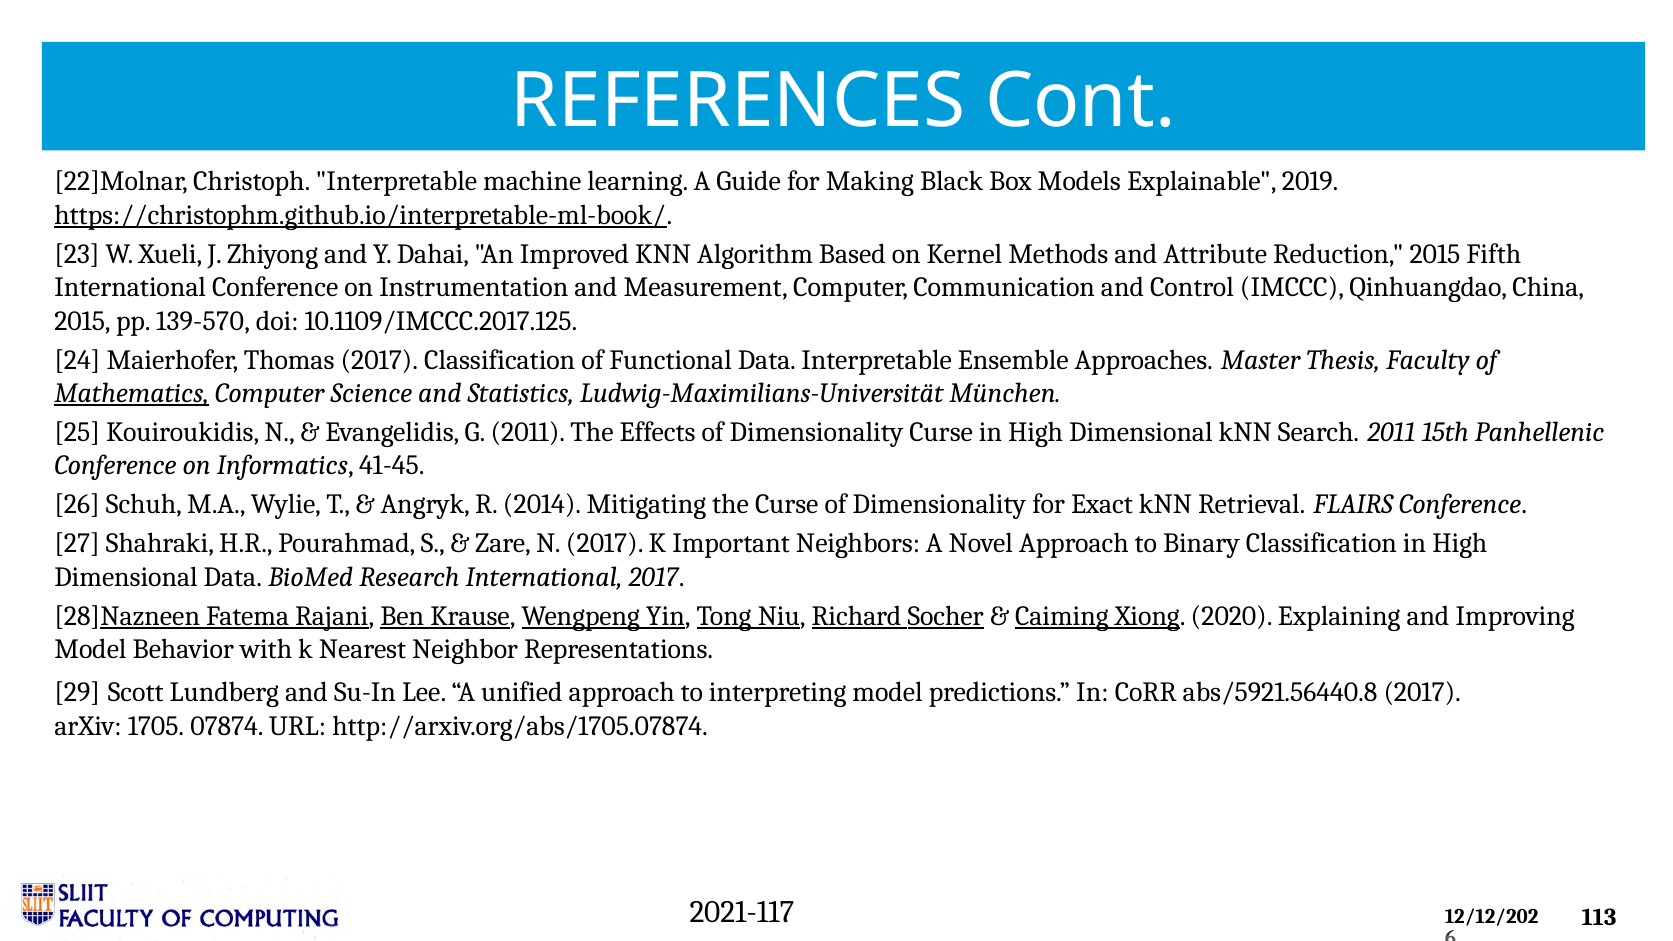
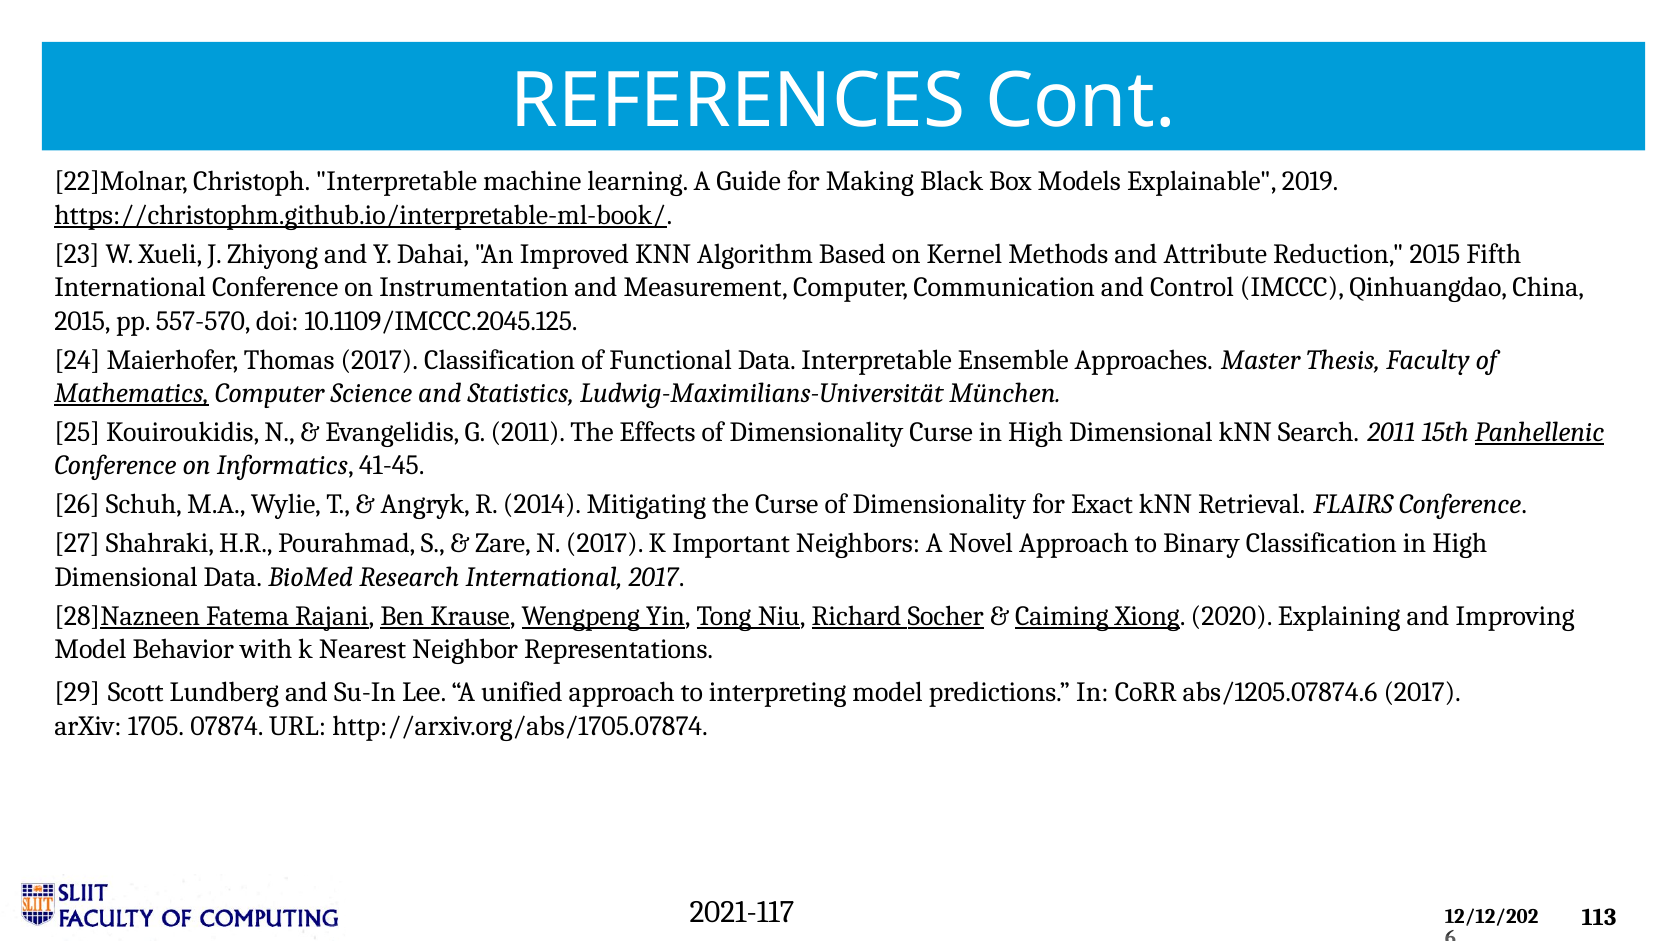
139-570: 139-570 -> 557-570 (203, 321)
10.1109/IMCCC.2017.125: 10.1109/IMCCC.2017.125 -> 10.1109/IMCCC.2045.125 (441, 321)
Panhellenic underline: none -> present (1540, 432)
abs/5921.56440.8: abs/5921.56440.8 -> abs/1205.07874.6 (1280, 693)
